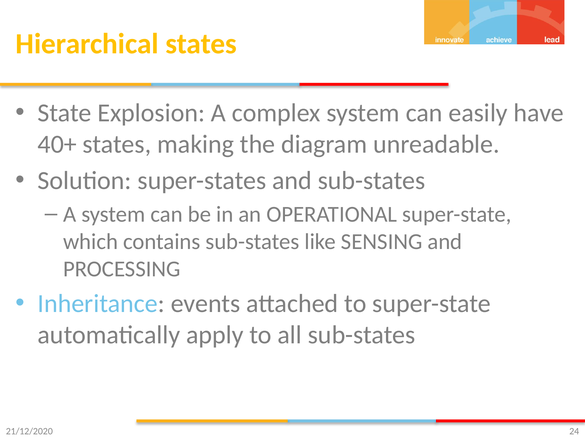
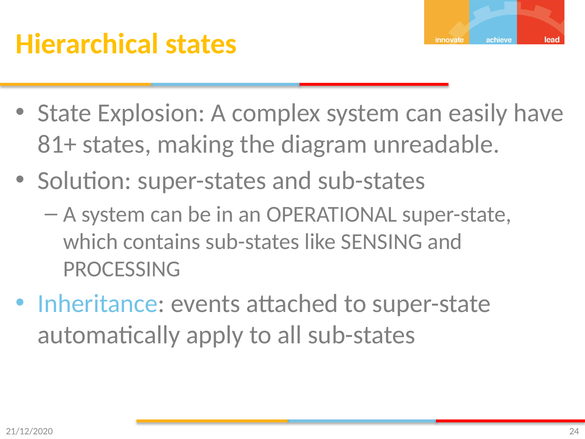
40+: 40+ -> 81+ (57, 144)
